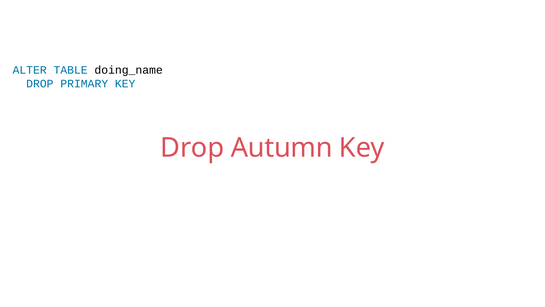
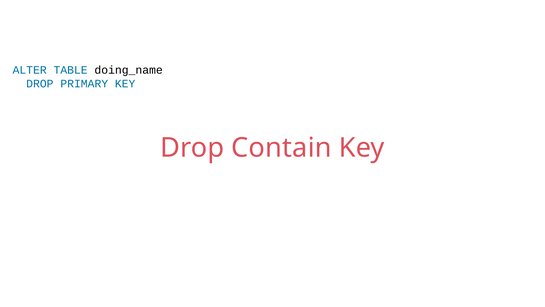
Autumn: Autumn -> Contain (281, 148)
